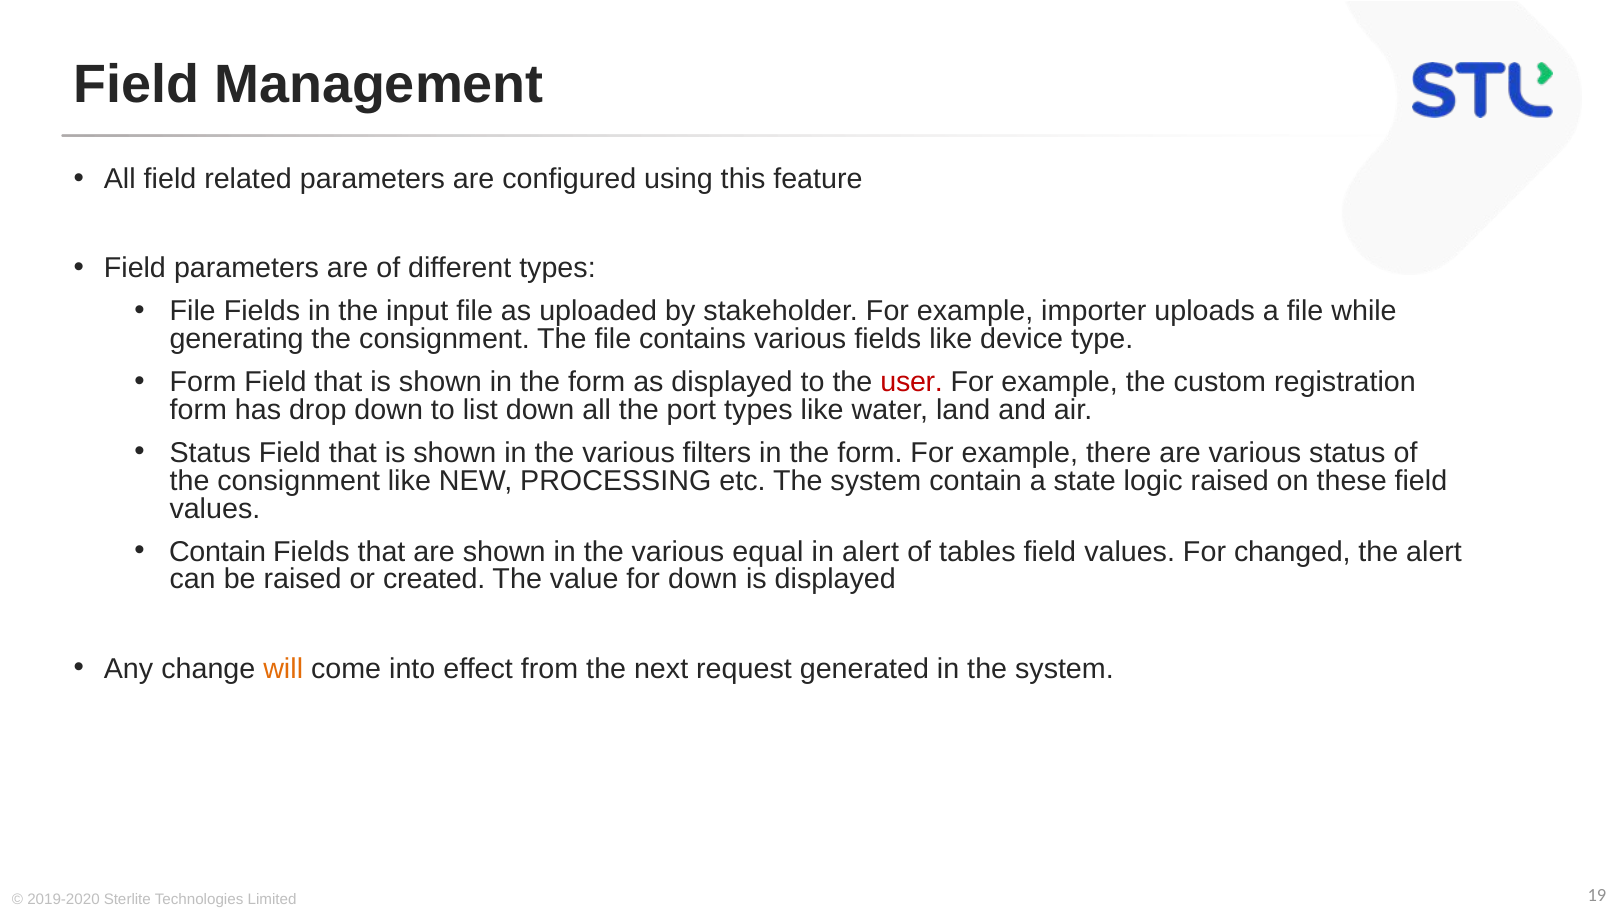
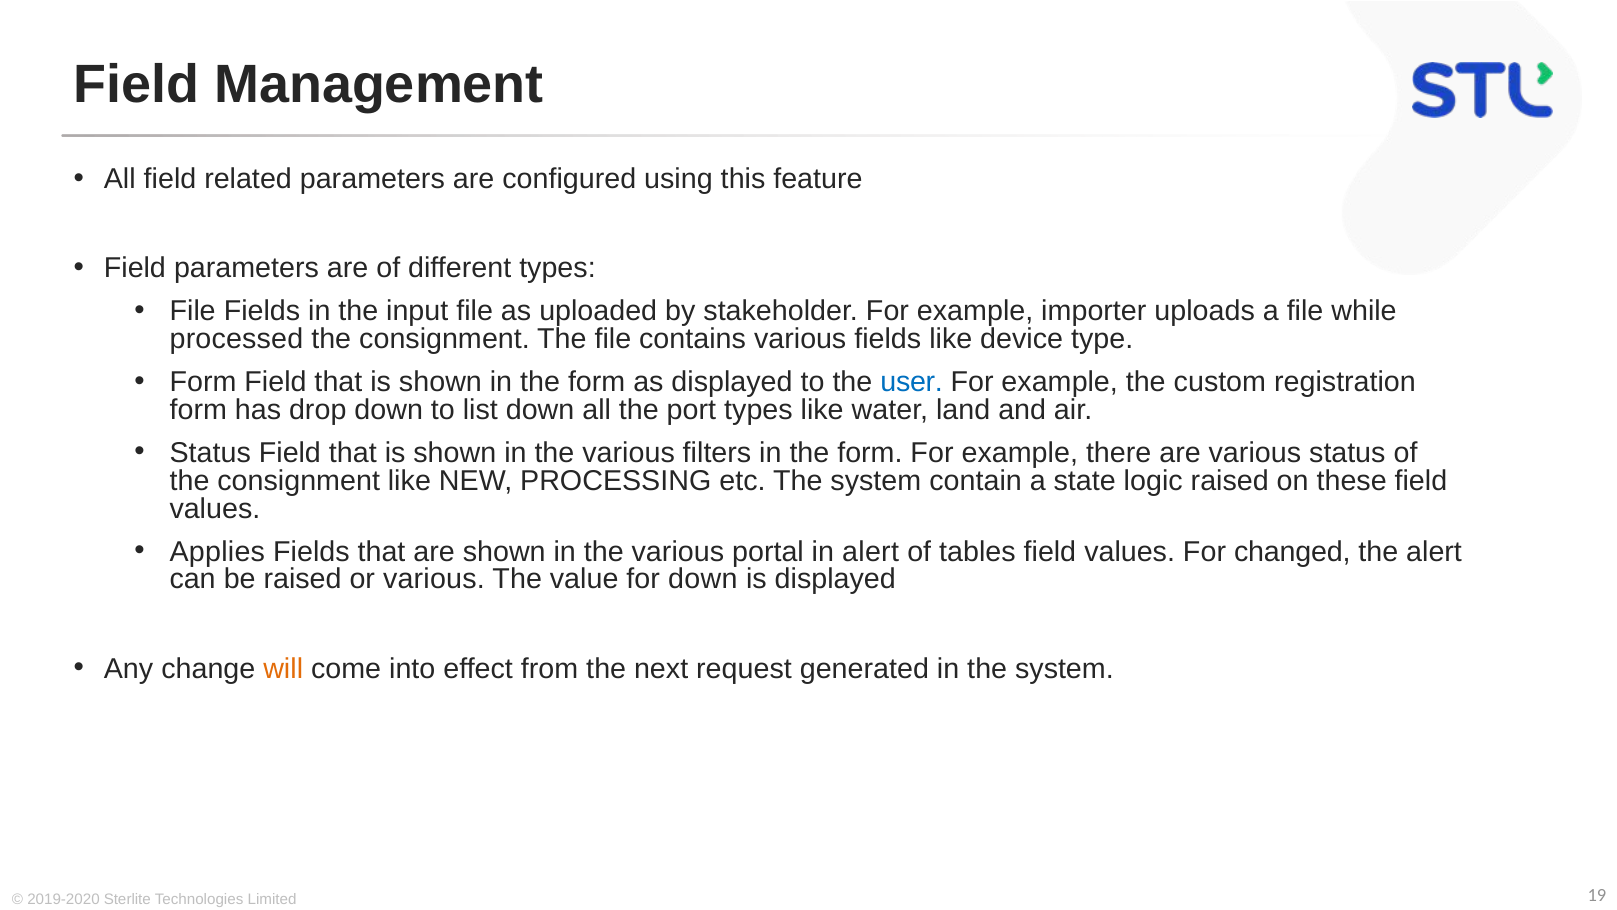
generating: generating -> processed (236, 339)
user colour: red -> blue (912, 382)
Contain: Contain -> Applies (217, 551)
equal: equal -> portal (768, 551)
or created: created -> various (434, 579)
